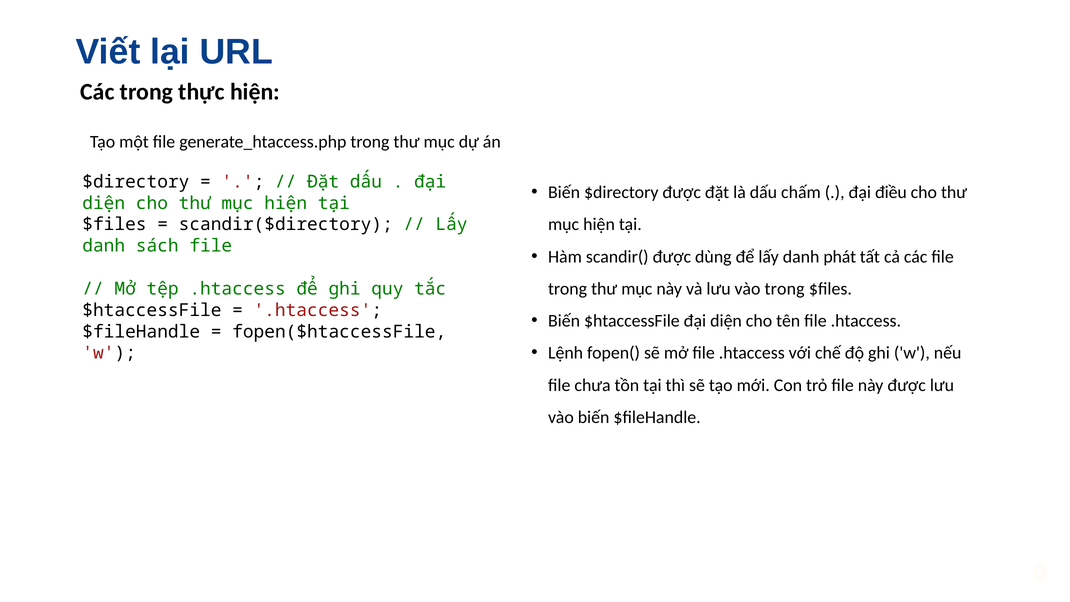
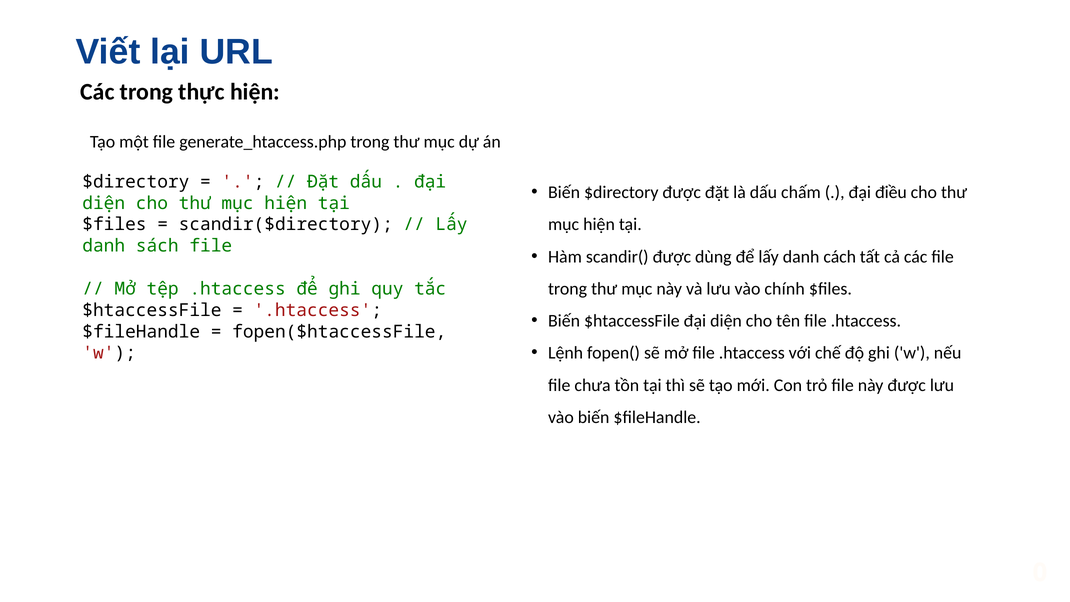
phát: phát -> cách (840, 257)
vào trong: trong -> chính (785, 289)
